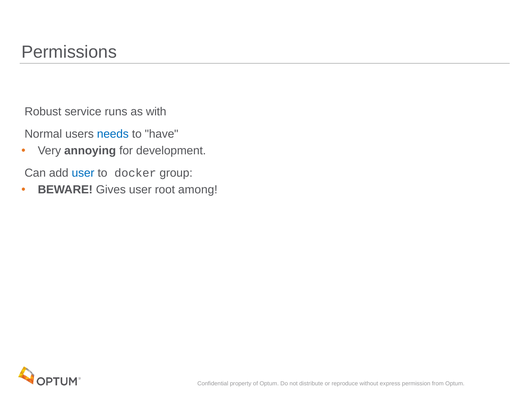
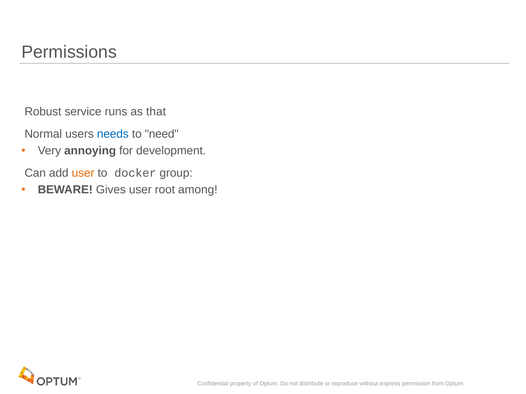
with: with -> that (156, 112)
have: have -> need (162, 134)
user colour: blue -> orange (83, 173)
